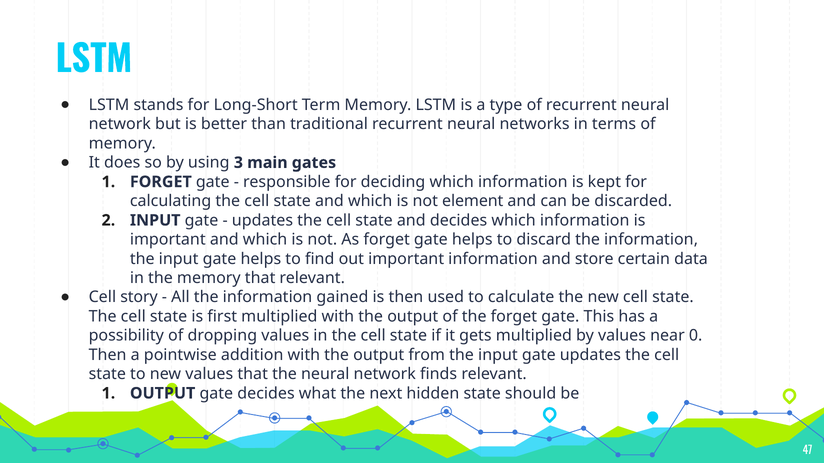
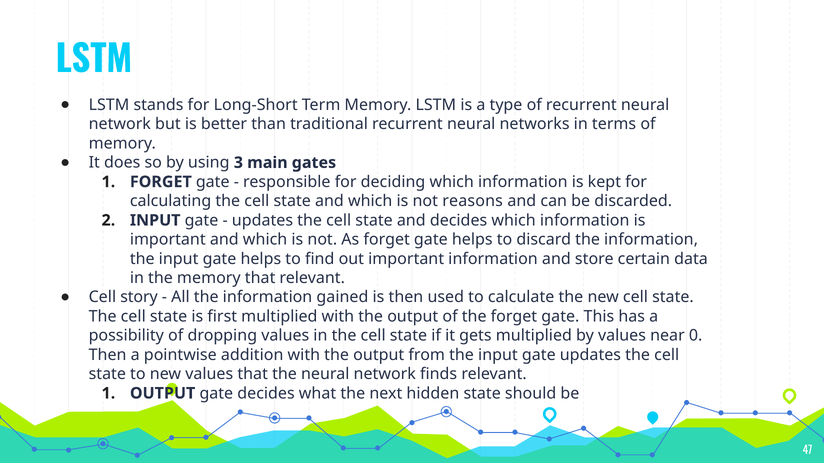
element: element -> reasons (473, 201)
